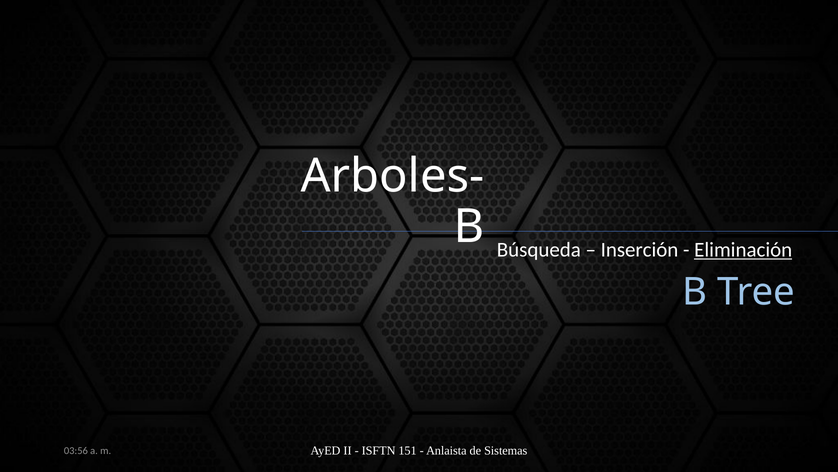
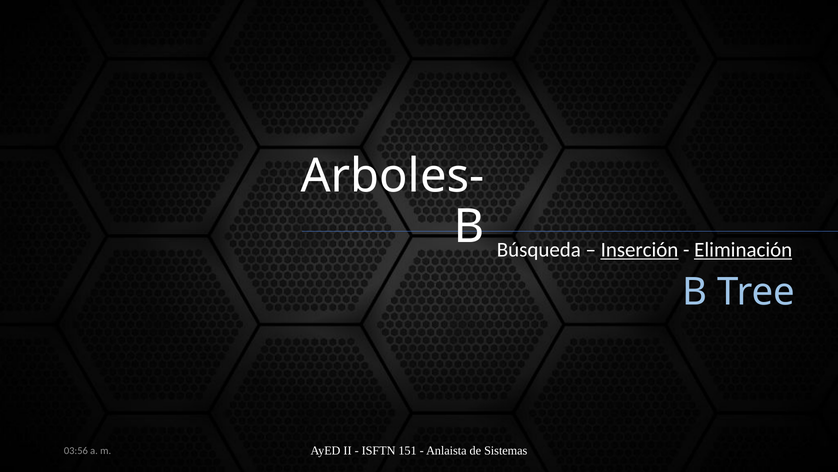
Inserción underline: none -> present (640, 250)
